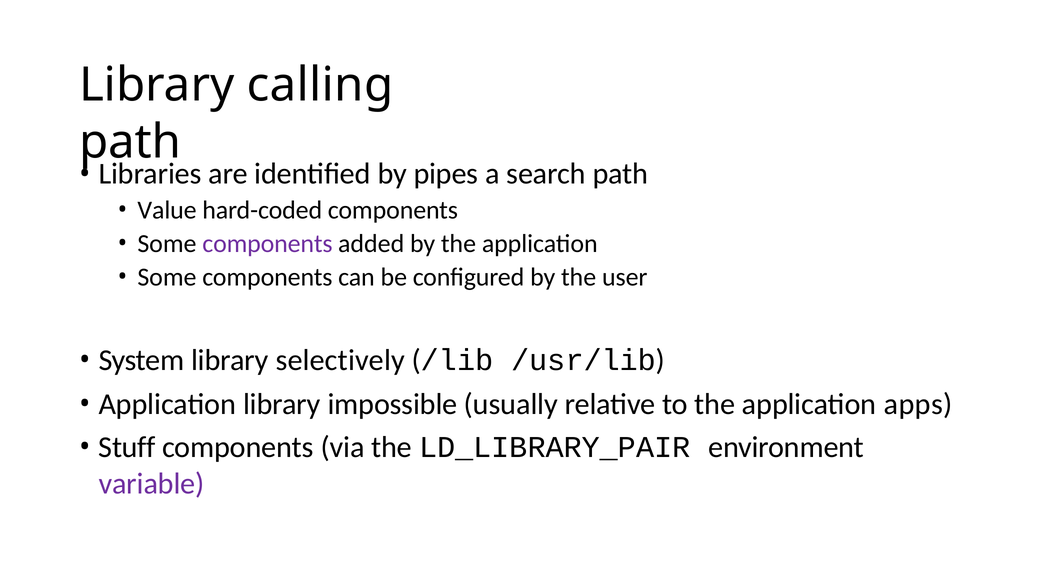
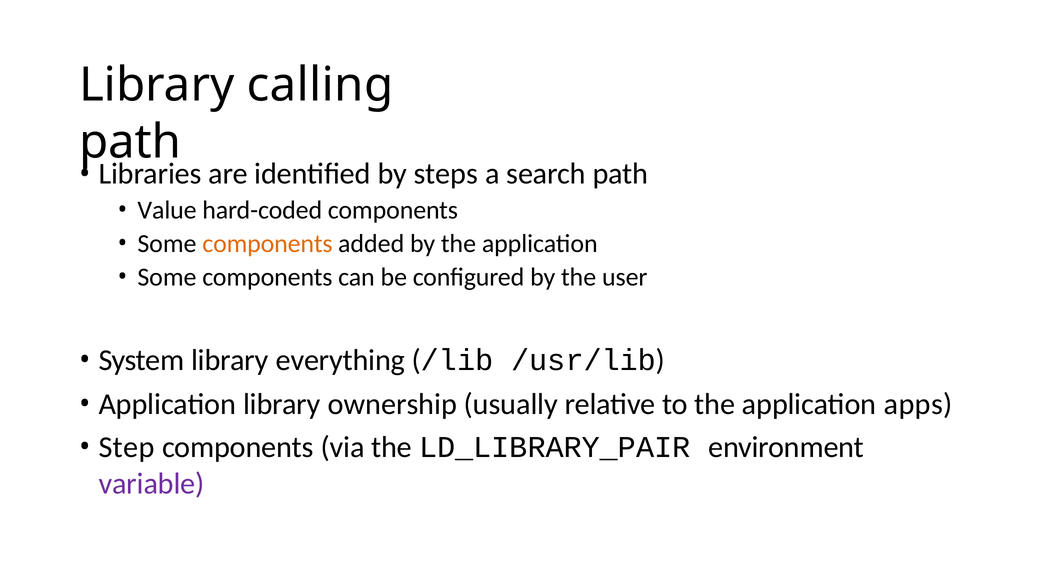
pipes: pipes -> steps (446, 174)
components colour: purple -> orange (267, 244)
selectively: selectively -> everything (340, 360)
impossible: impossible -> ownership (392, 404)
Stuff: Stuff -> Step (127, 447)
